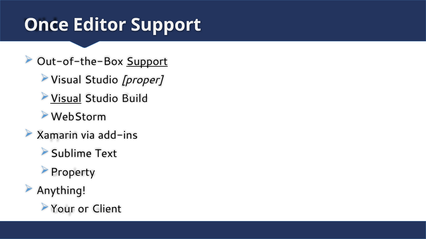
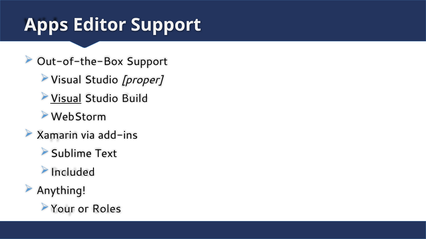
Once: Once -> Apps (46, 25)
Support underline: present -> none (147, 62)
Property: Property -> Included (73, 173)
Client: Client -> Roles (107, 209)
